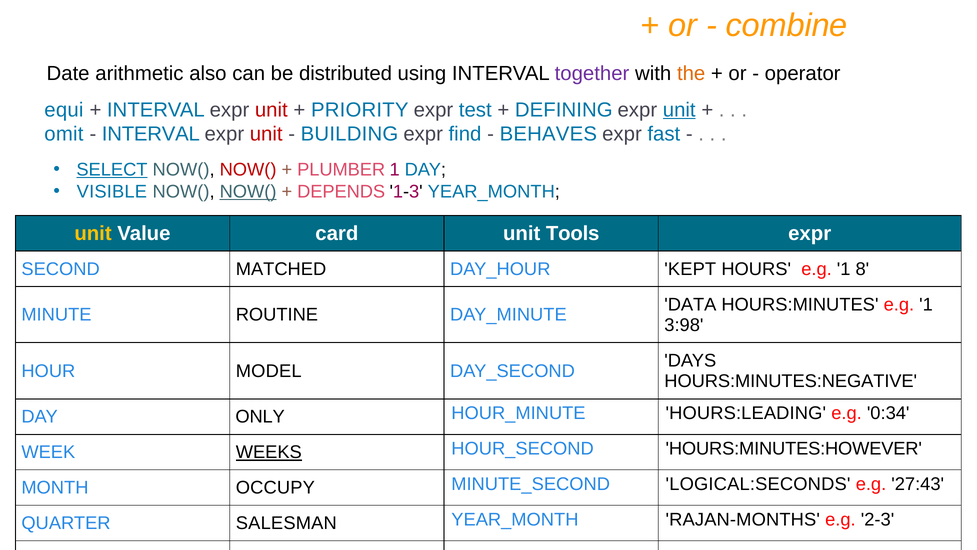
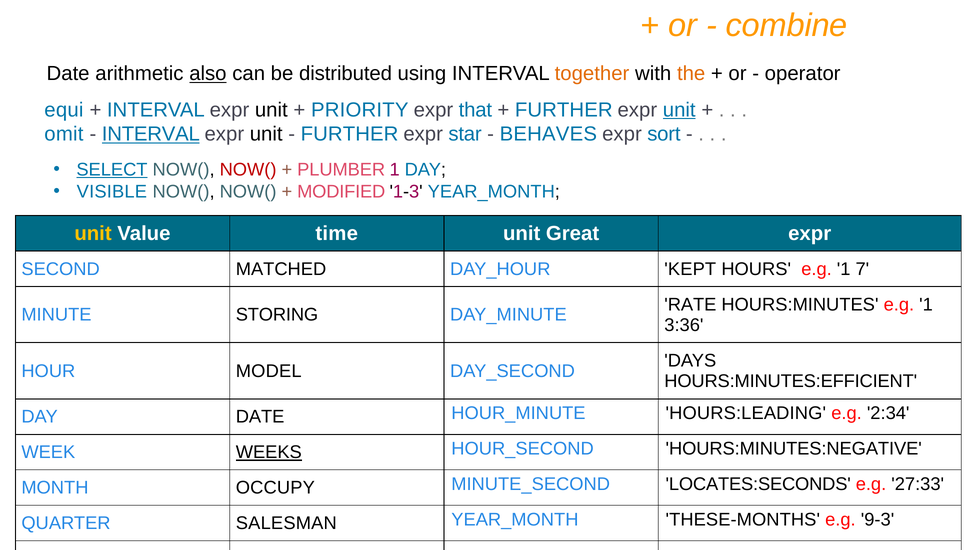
also underline: none -> present (208, 74)
together colour: purple -> orange (592, 74)
unit colour: red -> black (271, 110)
test: test -> that (475, 110)
DEFINING: DEFINING -> FURTHER (564, 110)
INTERVAL underline: none -> present (151, 134)
unit colour: red -> black (266, 134)
BUILDING: BUILDING -> FURTHER (350, 134)
find: find -> star (465, 134)
fast: fast -> sort (664, 134)
NOW( underline: present -> none (248, 192)
DEPENDS: DEPENDS -> MODIFIED (341, 192)
card: card -> time (337, 233)
Tools: Tools -> Great (573, 233)
8: 8 -> 7 (862, 269)
DATA: DATA -> RATE (690, 304)
ROUTINE: ROUTINE -> STORING (277, 315)
3:98: 3:98 -> 3:36 (684, 325)
HOURS:MINUTES:NEGATIVE: HOURS:MINUTES:NEGATIVE -> HOURS:MINUTES:EFFICIENT (791, 381)
DAY ONLY: ONLY -> DATE (260, 417)
0:34: 0:34 -> 2:34 (888, 413)
HOURS:MINUTES:HOWEVER: HOURS:MINUTES:HOWEVER -> HOURS:MINUTES:NEGATIVE (794, 448)
LOGICAL:SECONDS: LOGICAL:SECONDS -> LOCATES:SECONDS (758, 484)
27:43: 27:43 -> 27:33 (918, 484)
RAJAN-MONTHS: RAJAN-MONTHS -> THESE-MONTHS (743, 519)
2-3: 2-3 -> 9-3 (878, 519)
